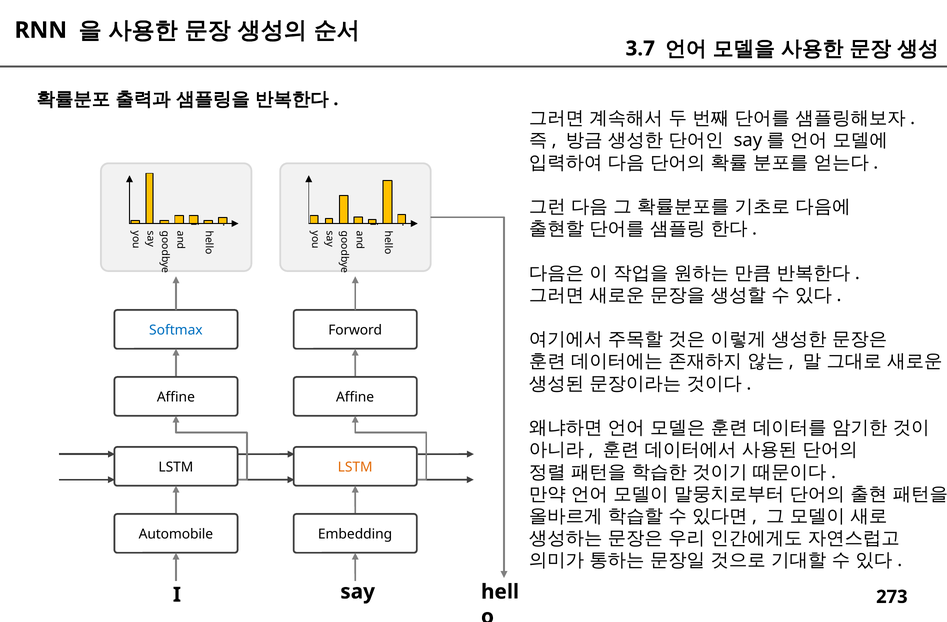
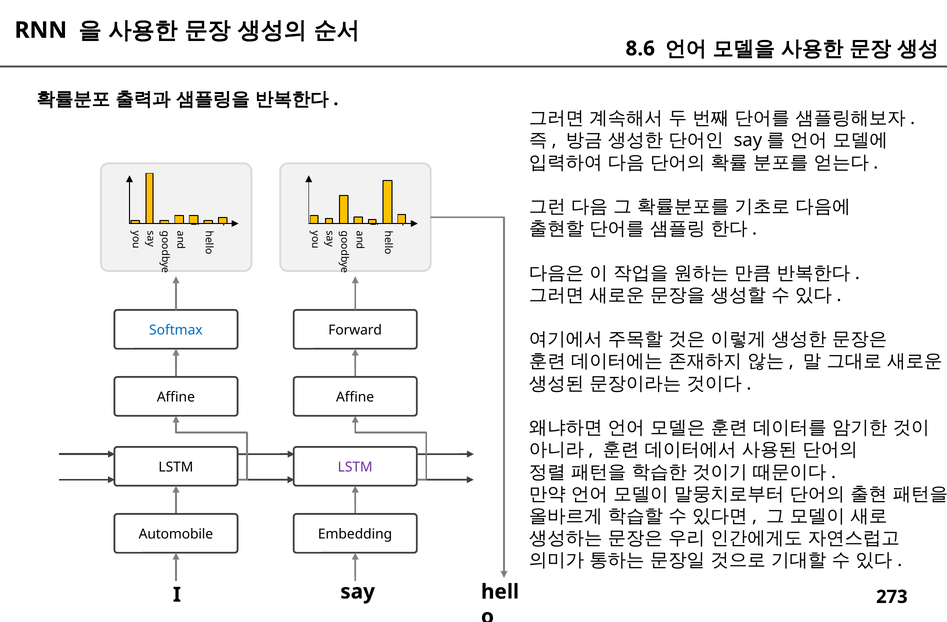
3.7: 3.7 -> 8.6 (640, 49)
Forword: Forword -> Forward (355, 330)
LSTM colour: orange -> purple (355, 467)
